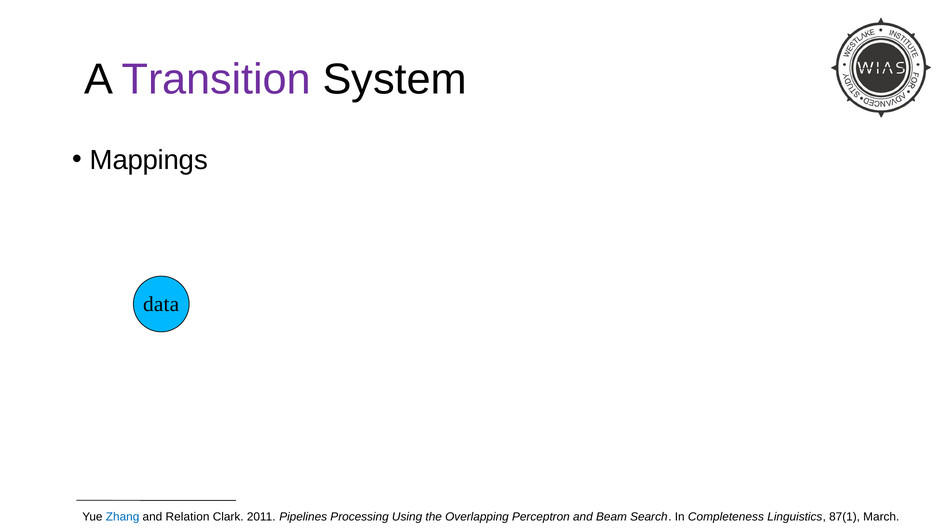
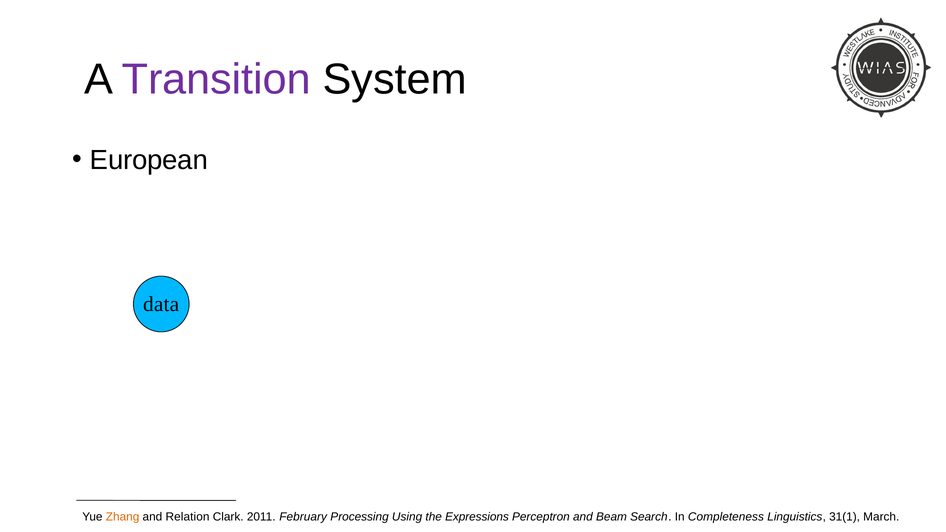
Mappings: Mappings -> European (149, 160)
Zhang colour: blue -> orange (123, 517)
Pipelines: Pipelines -> February (303, 517)
Overlapping: Overlapping -> Expressions (477, 517)
87(1: 87(1 -> 31(1 (845, 517)
